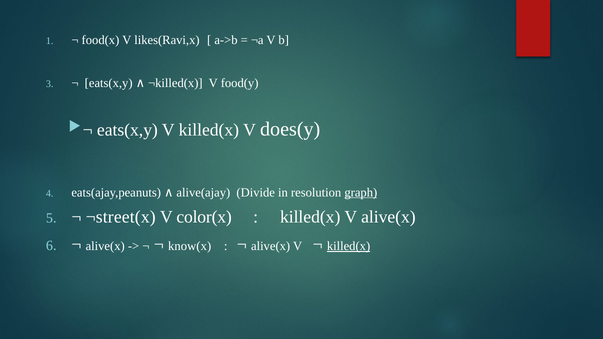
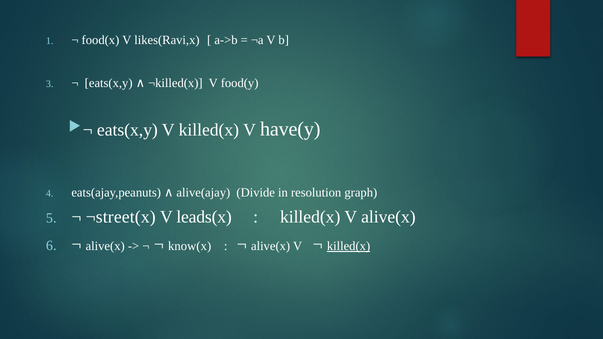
does(y: does(y -> have(y (290, 129)
graph underline: present -> none (361, 192)
color(x: color(x -> leads(x (204, 217)
